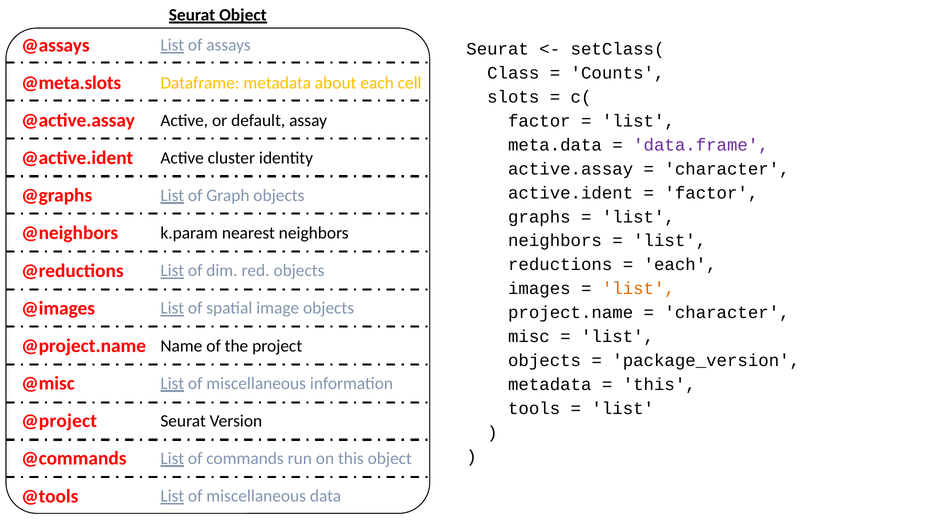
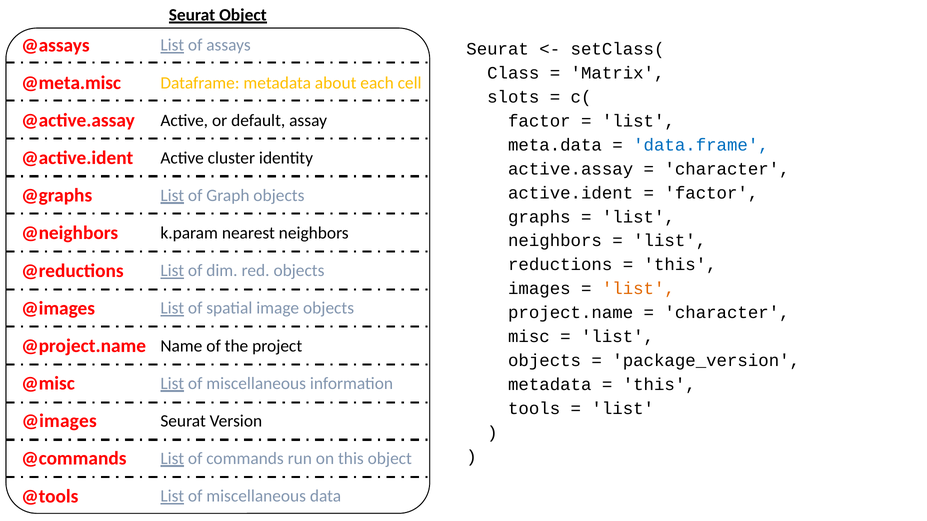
Counts: Counts -> Matrix (618, 73)
@meta.slots: @meta.slots -> @meta.misc (71, 83)
data.frame colour: purple -> blue (701, 145)
each: each -> this (680, 265)
@project: @project -> @images (59, 421)
